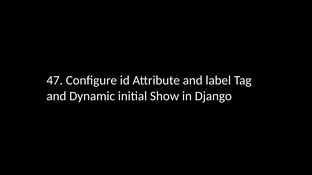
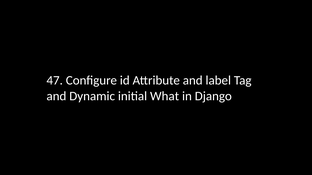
Show: Show -> What (165, 96)
